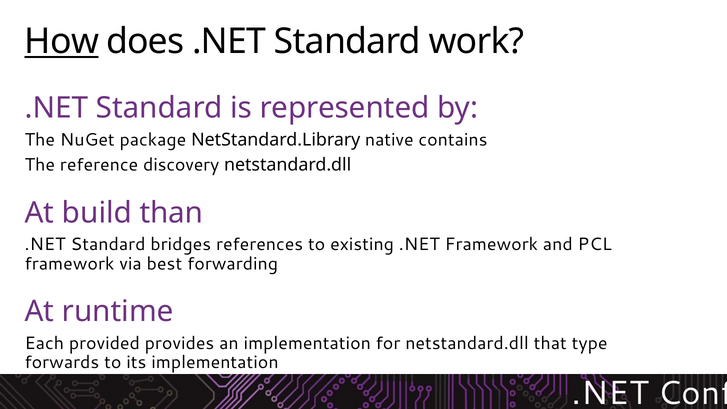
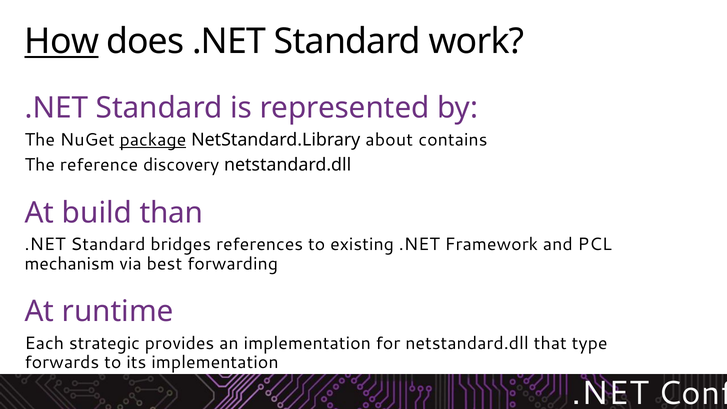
package underline: none -> present (153, 140)
native: native -> about (389, 140)
framework: framework -> mechanism (70, 264)
provided: provided -> strategic (104, 343)
